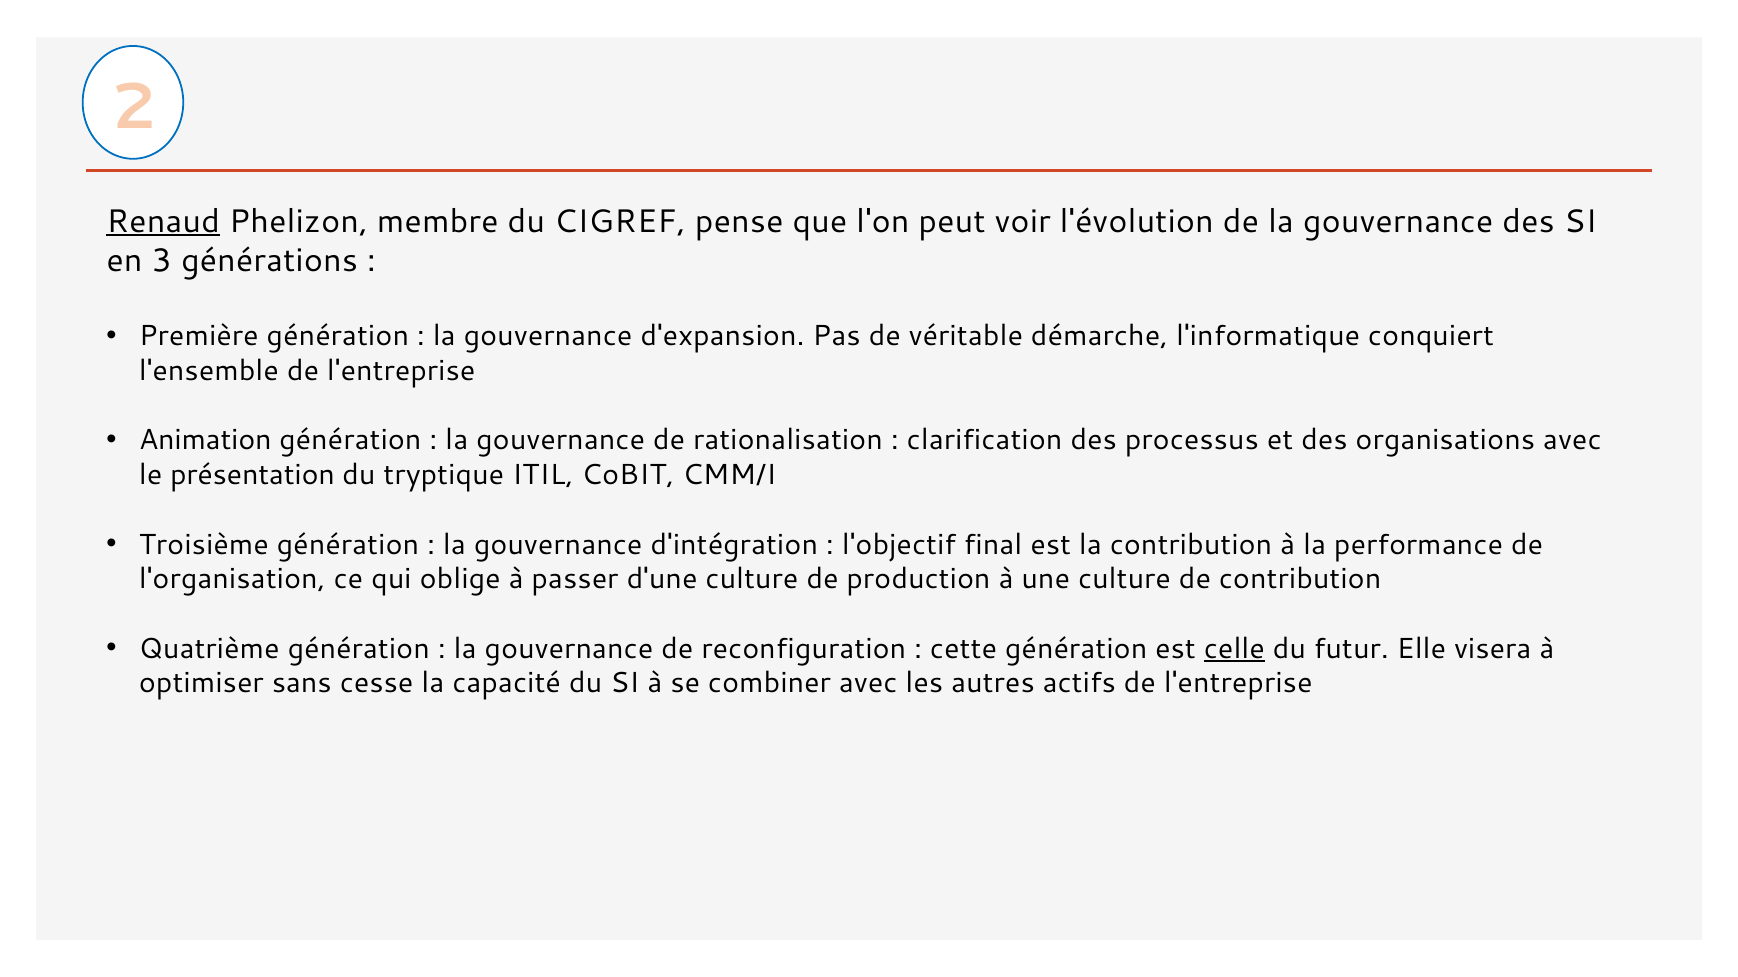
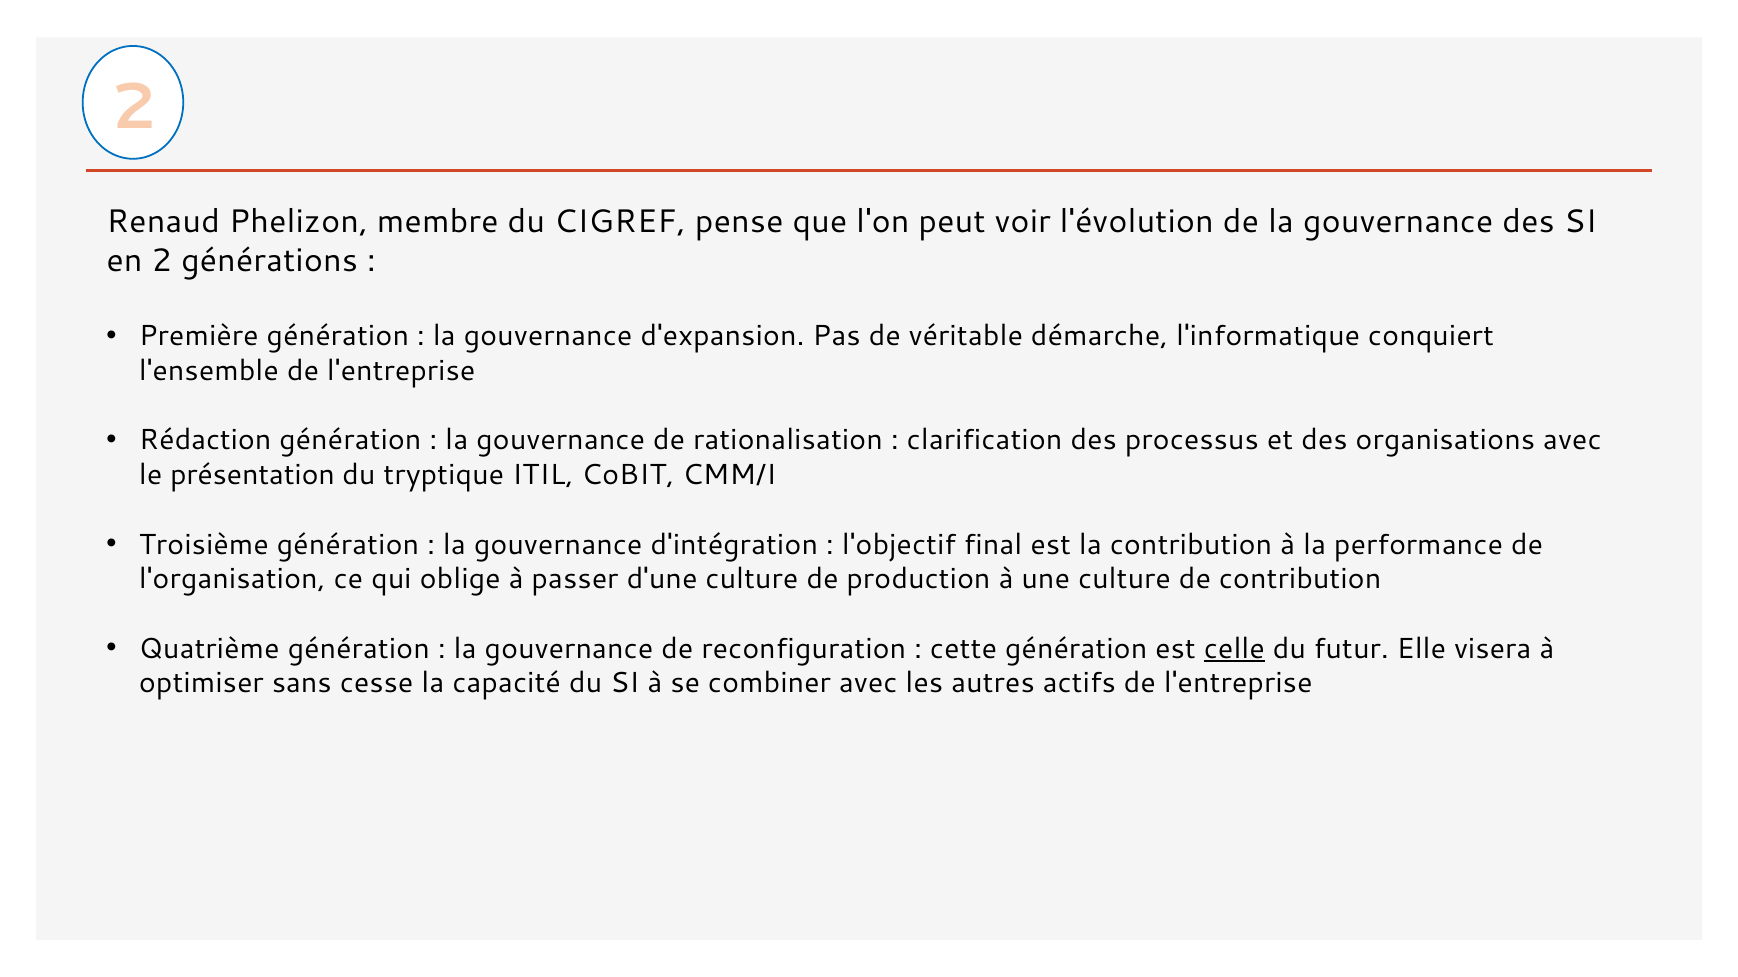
Renaud underline: present -> none (163, 222)
en 3: 3 -> 2 (162, 261)
Animation: Animation -> Rédaction (205, 441)
